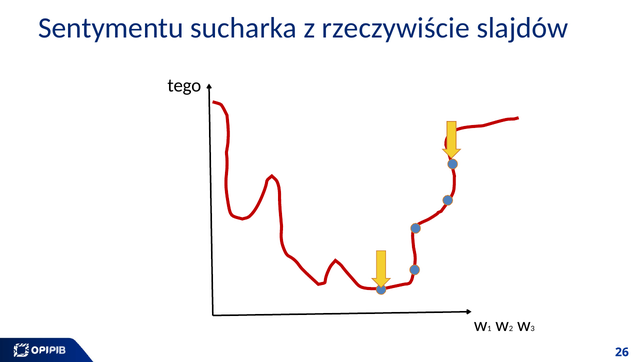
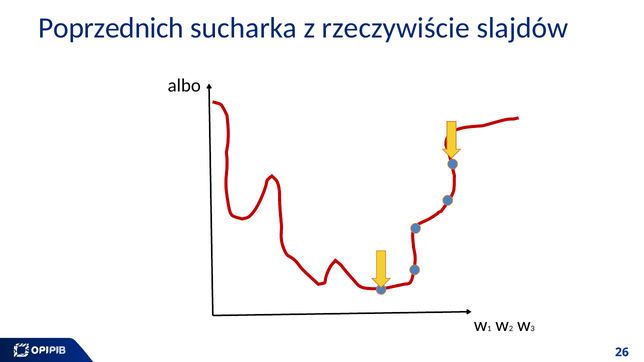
Sentymentu: Sentymentu -> Poprzednich (111, 28)
tego: tego -> albo (184, 86)
